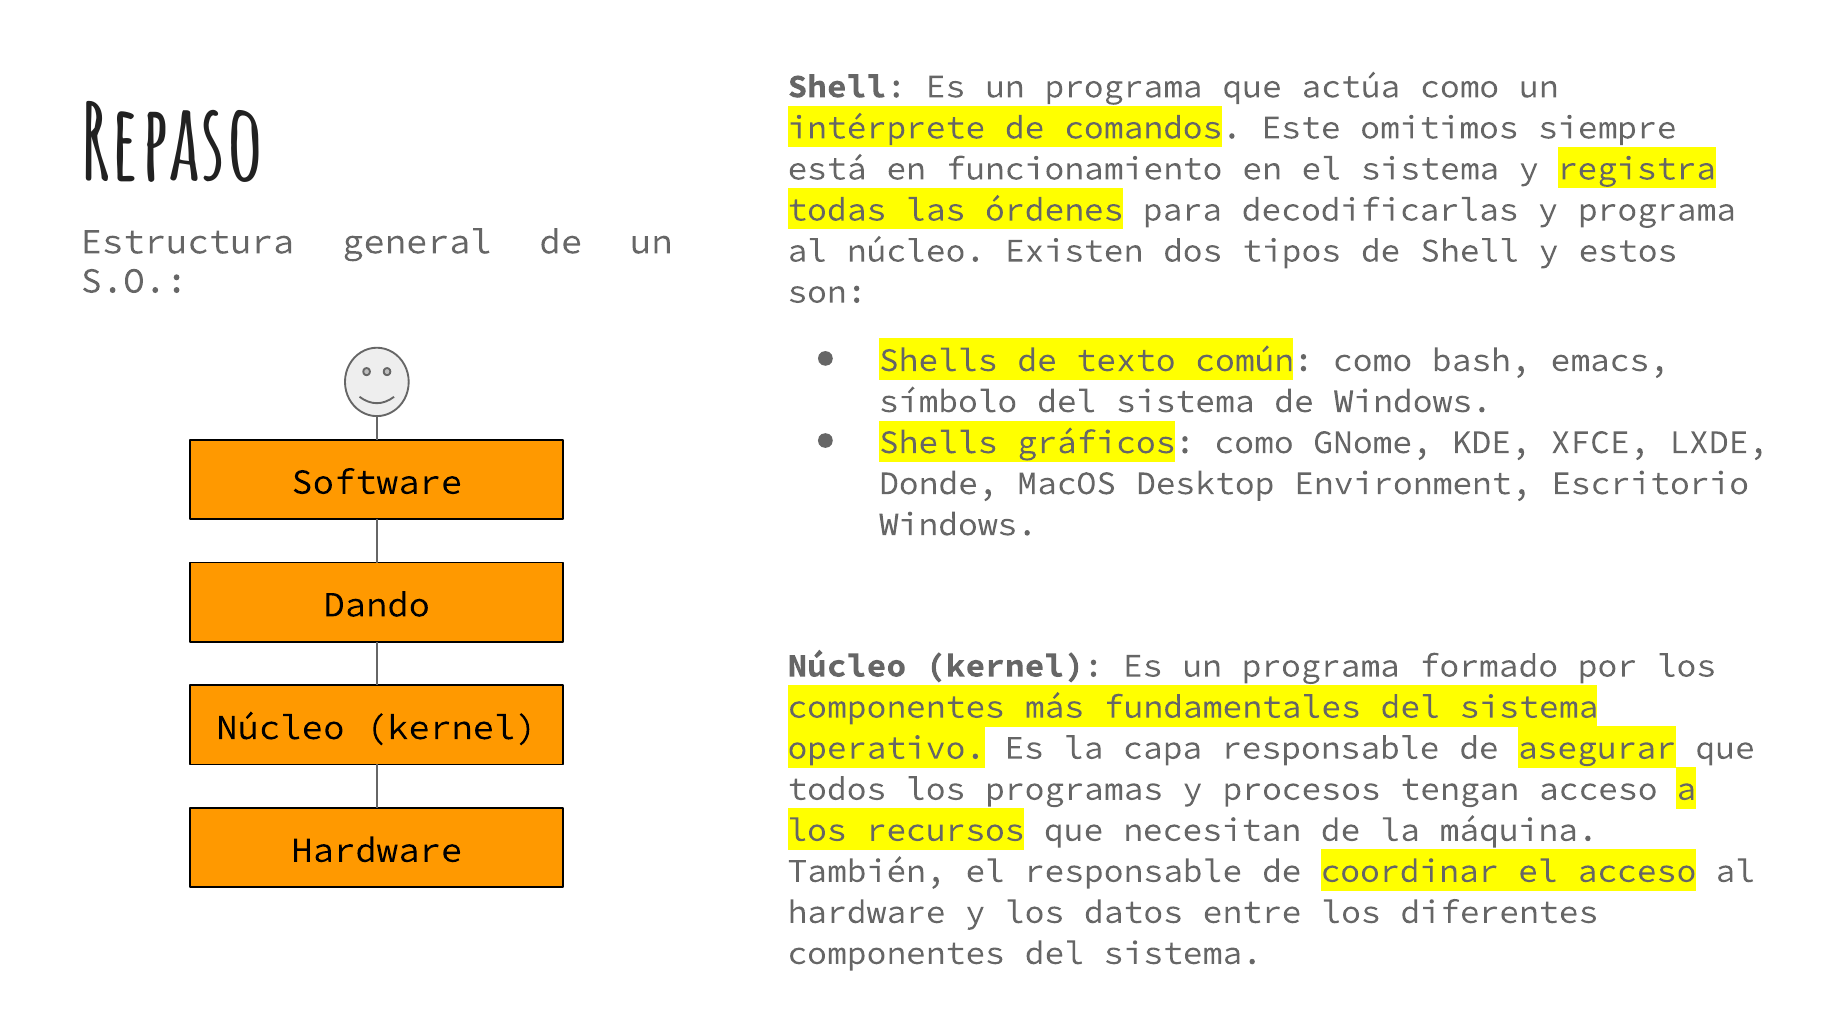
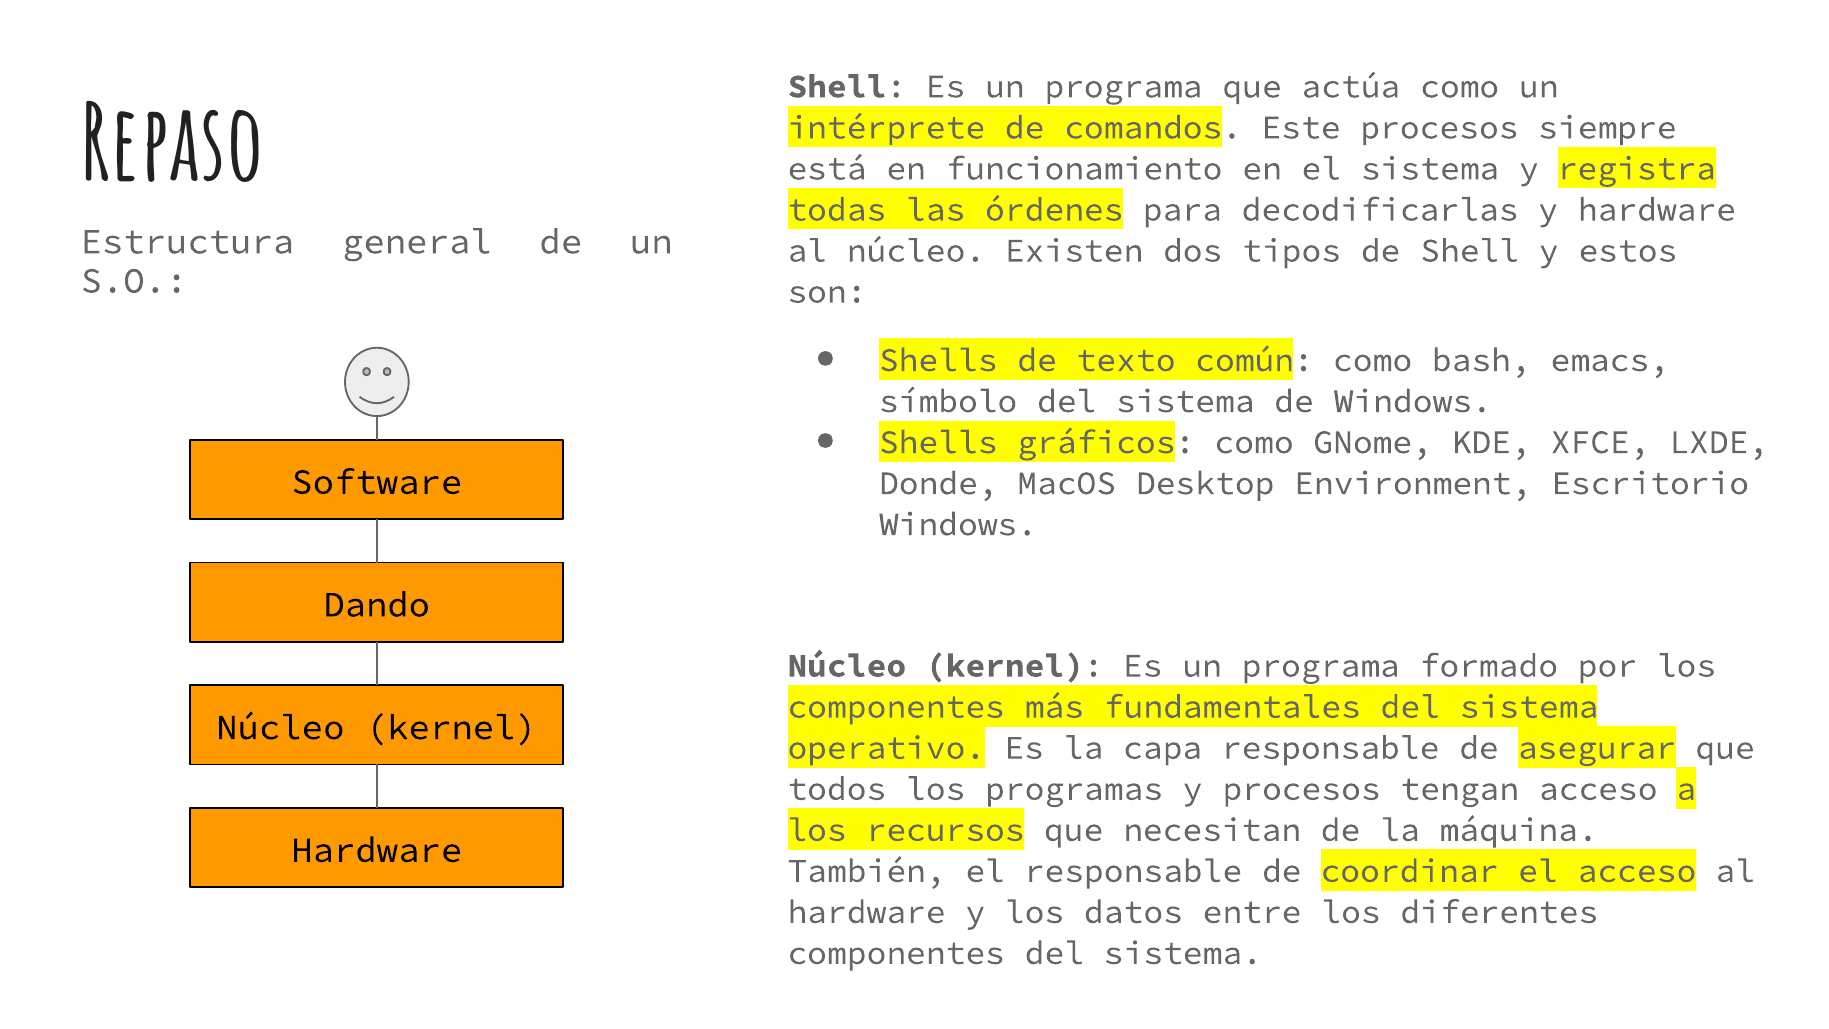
Este omitimos: omitimos -> procesos (1439, 127)
y programa: programa -> hardware (1657, 210)
